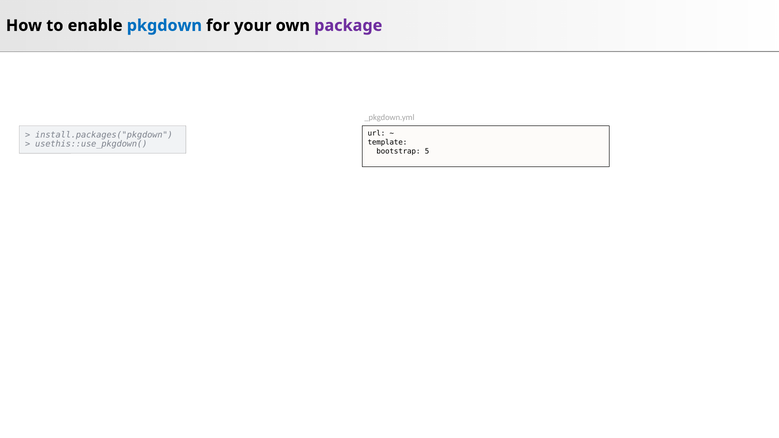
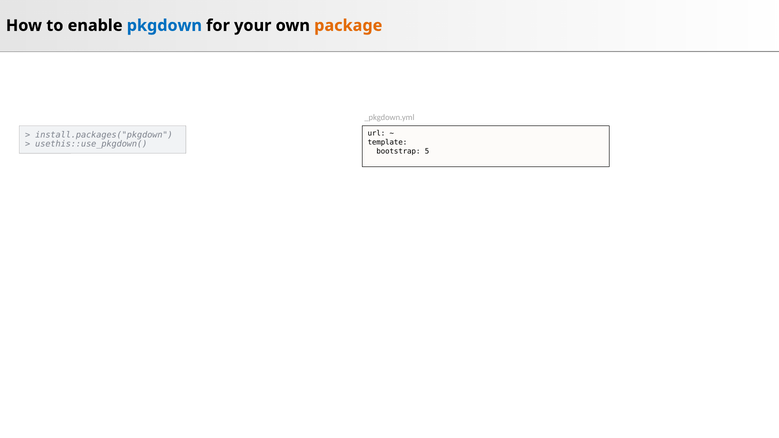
package colour: purple -> orange (348, 26)
